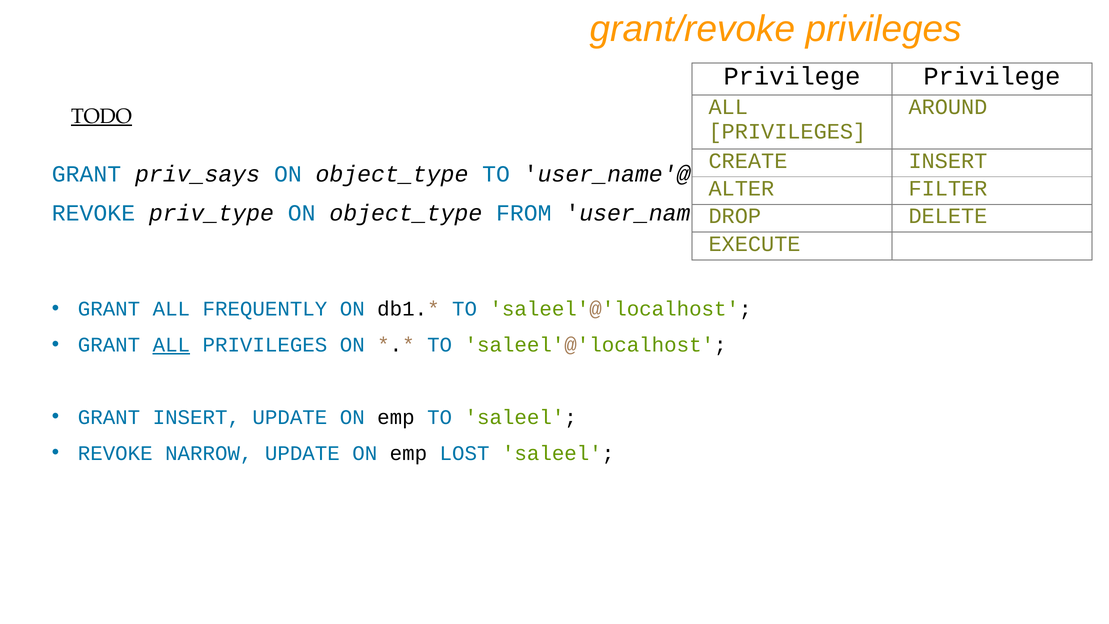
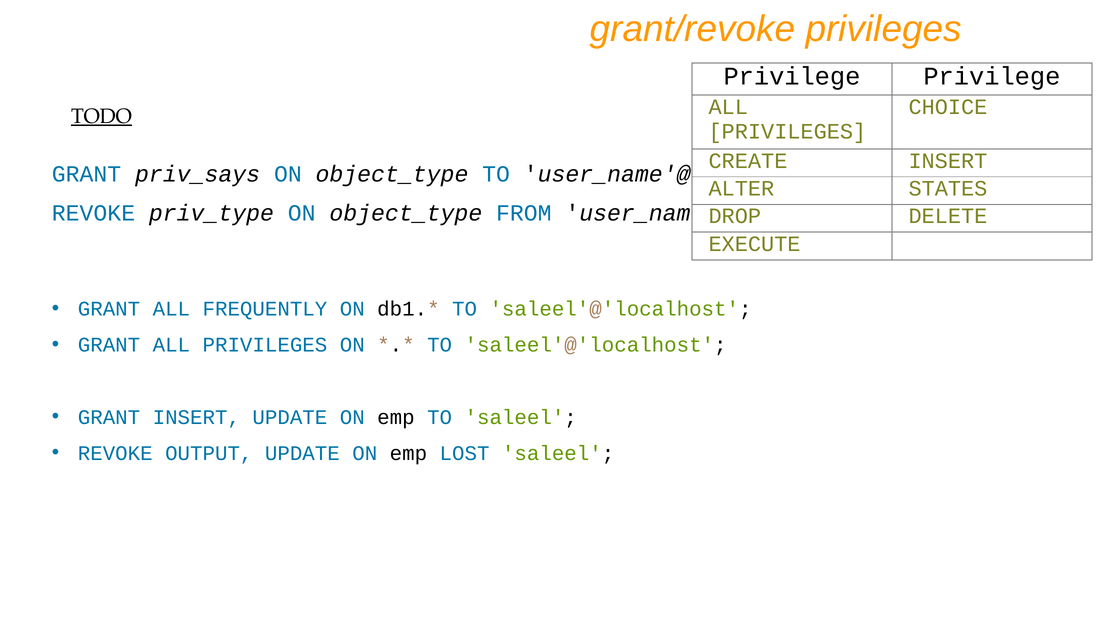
AROUND: AROUND -> CHOICE (948, 107)
FILTER: FILTER -> STATES (948, 188)
ALL underline: present -> none (171, 345)
NARROW: NARROW -> OUTPUT (209, 453)
